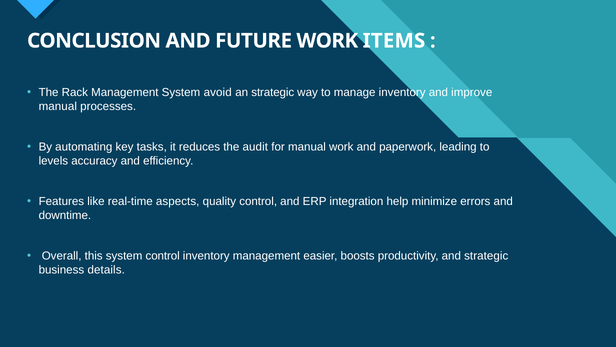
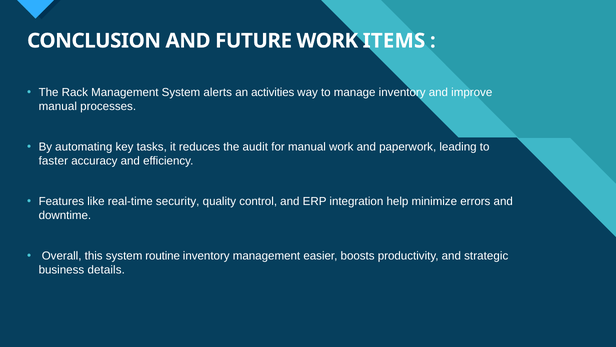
avoid: avoid -> alerts (218, 92)
an strategic: strategic -> activities (273, 92)
levels: levels -> faster (53, 160)
aspects: aspects -> security (178, 201)
system control: control -> routine (163, 255)
